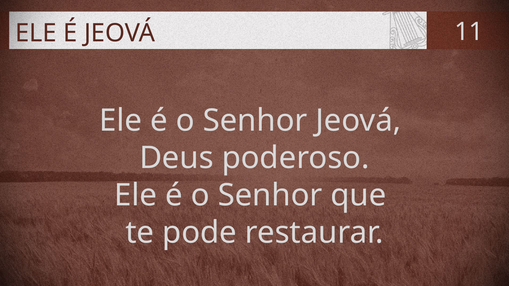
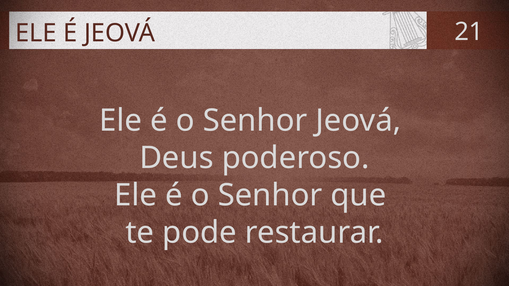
11: 11 -> 21 (469, 32)
